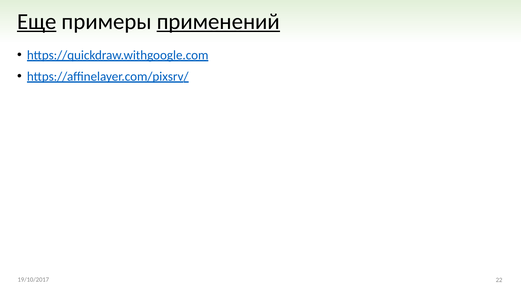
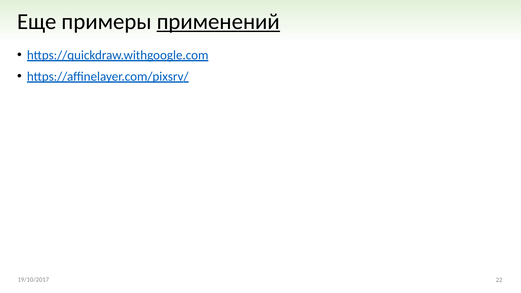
Еще underline: present -> none (37, 22)
